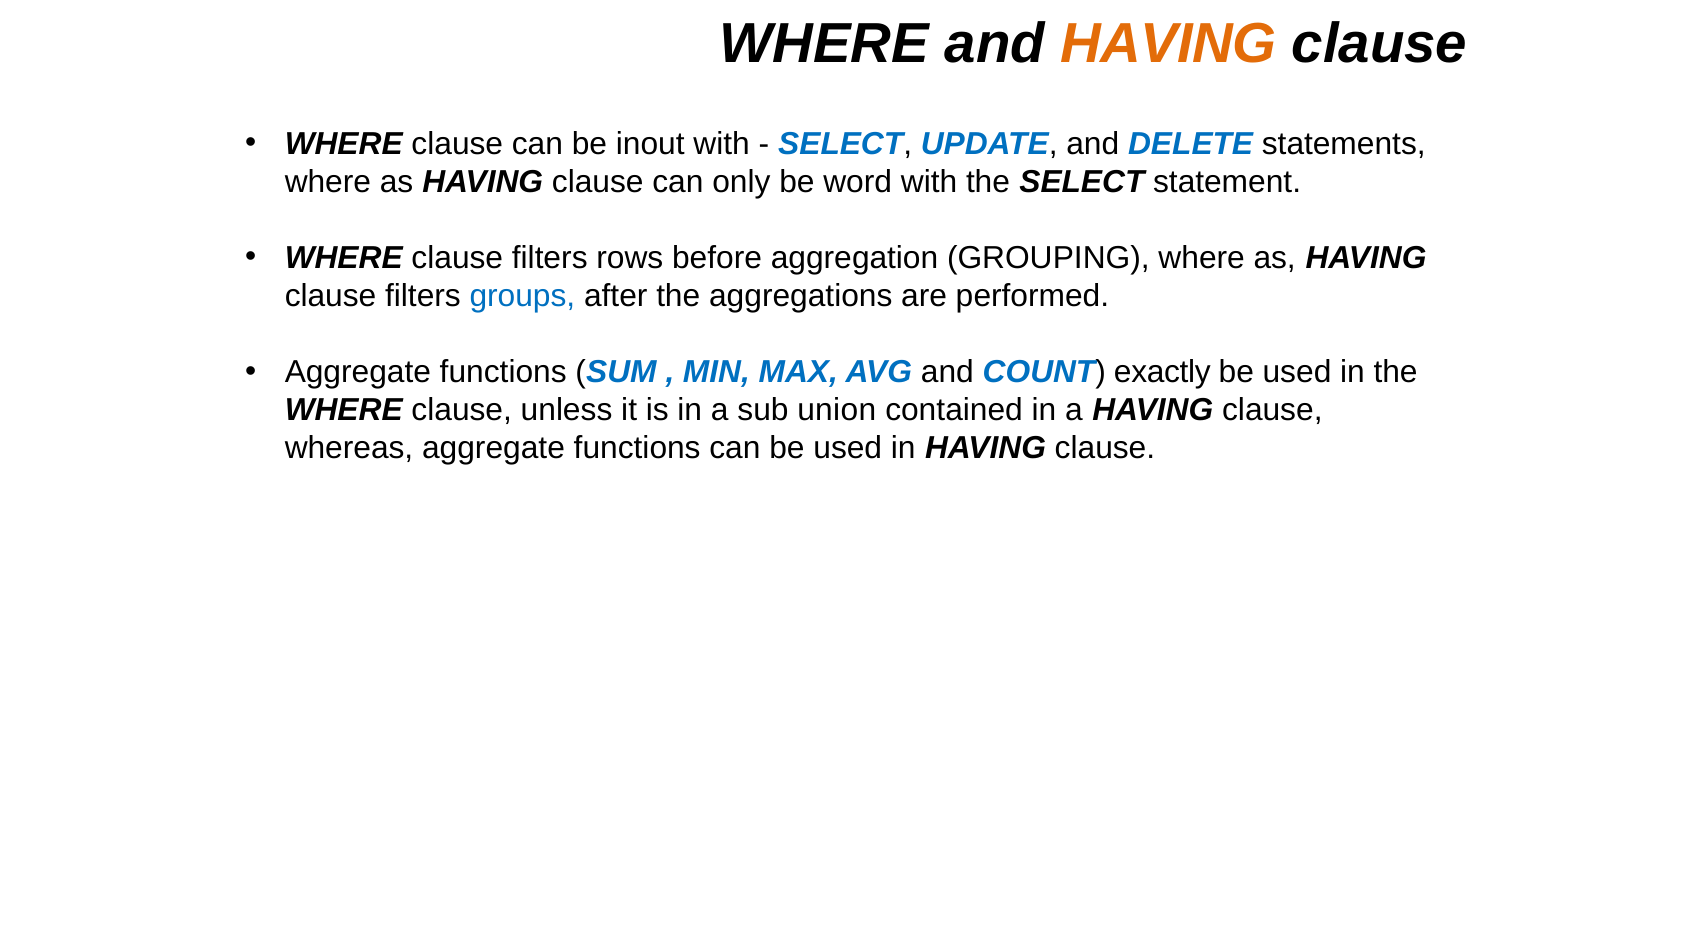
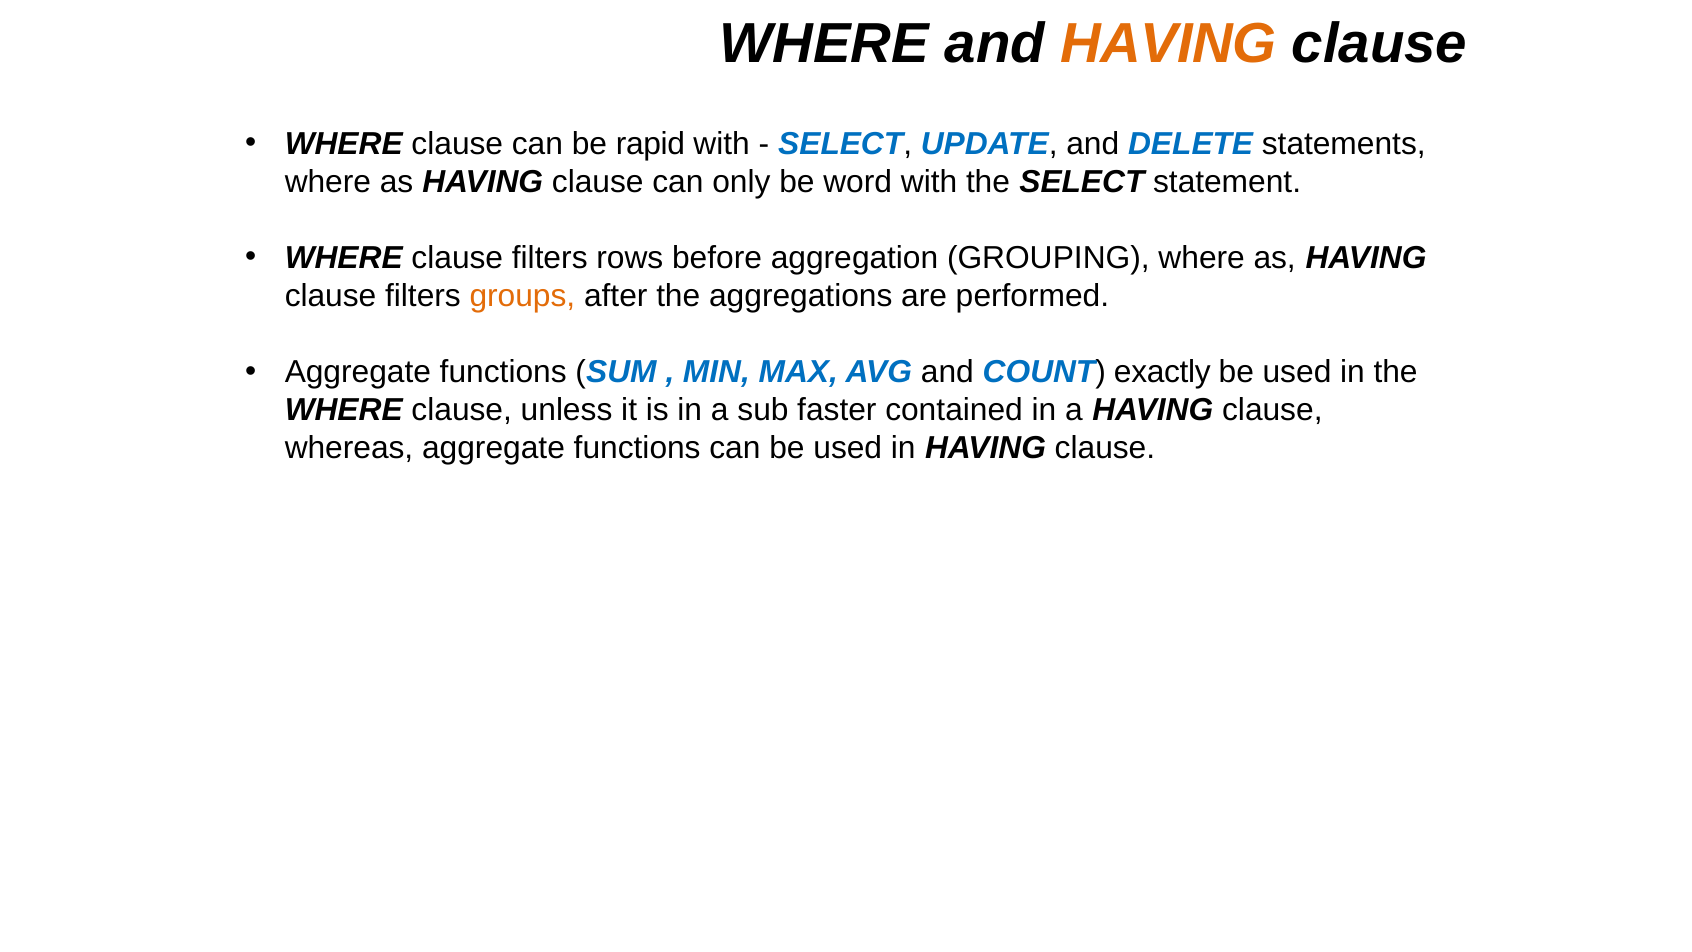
inout: inout -> rapid (650, 144)
groups colour: blue -> orange (522, 296)
union: union -> faster (837, 410)
